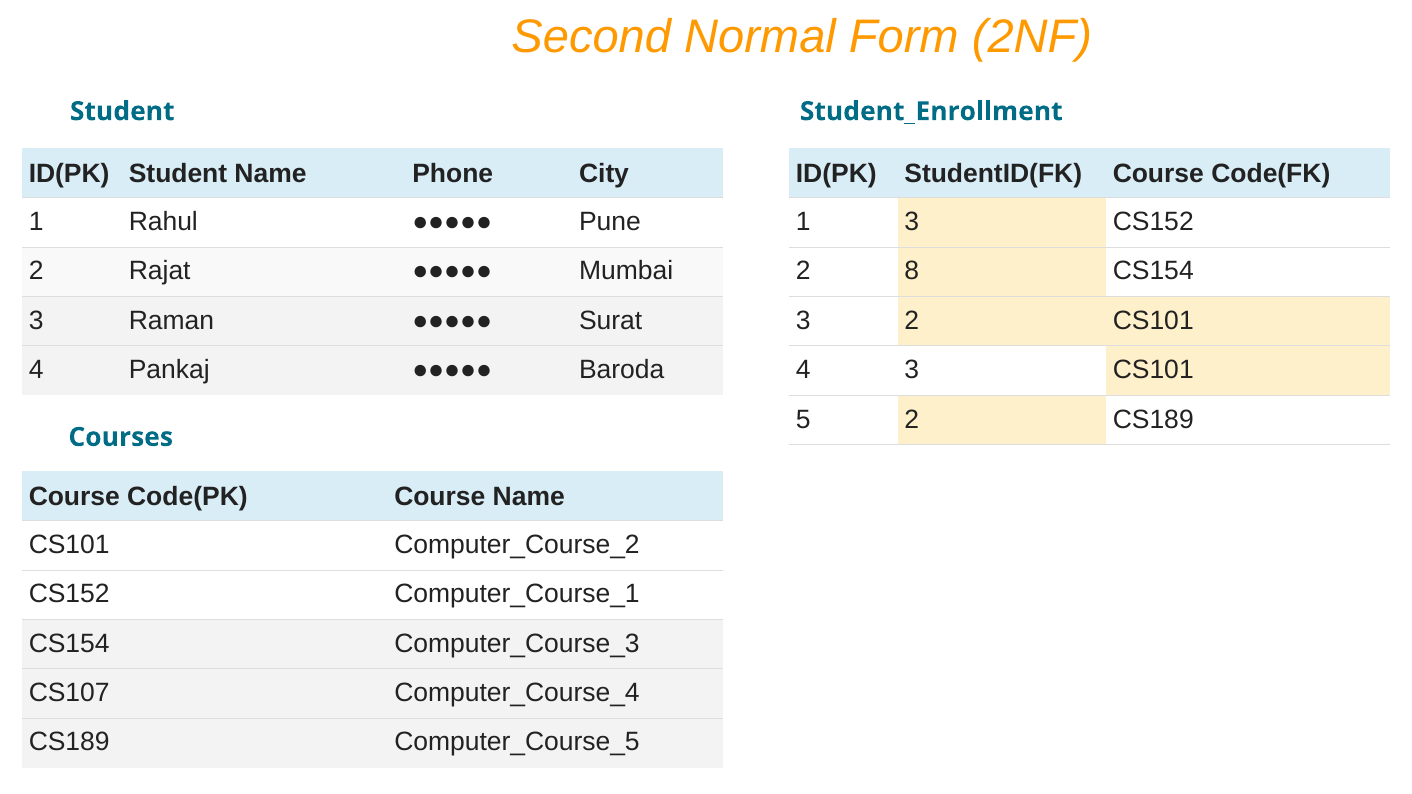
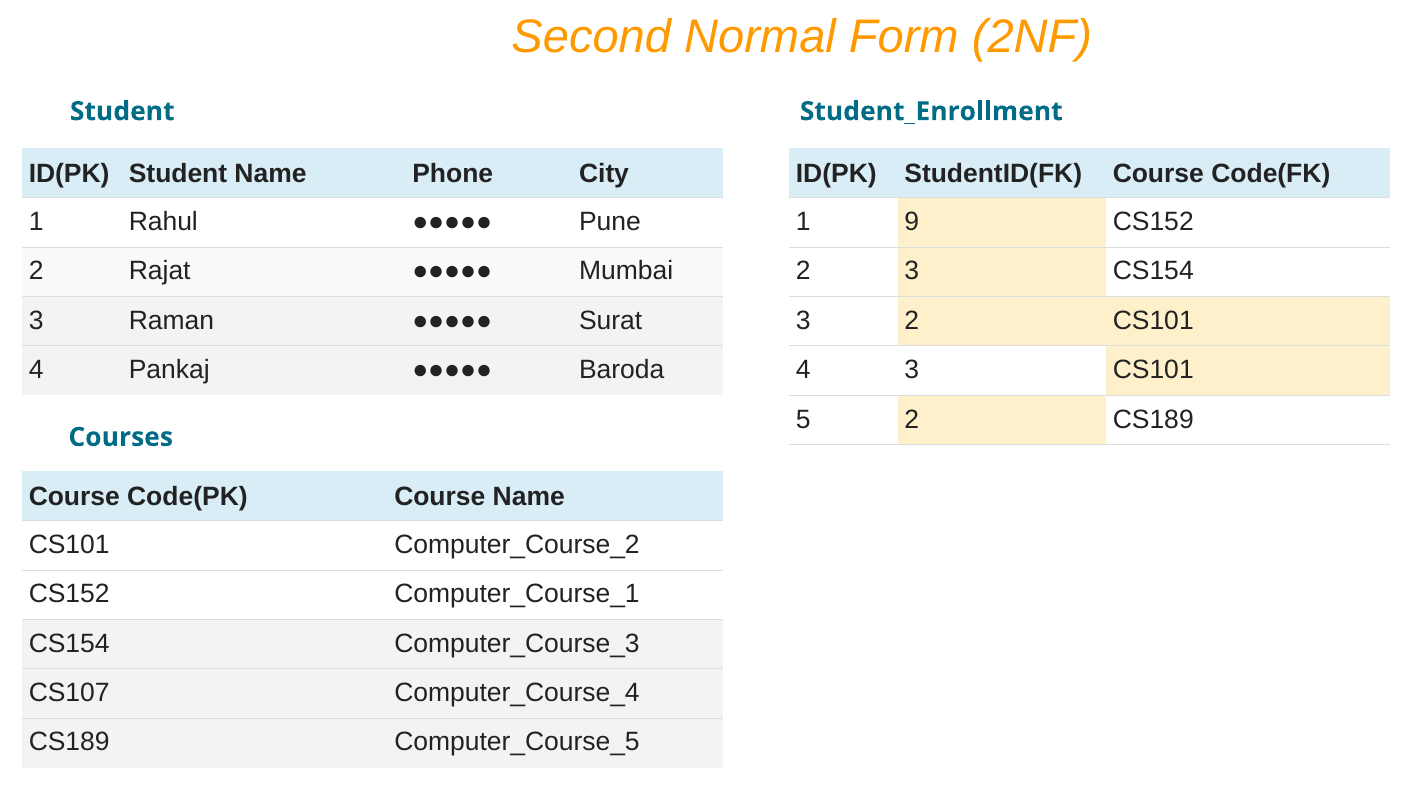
1 3: 3 -> 9 (912, 222)
2 8: 8 -> 3 (912, 271)
